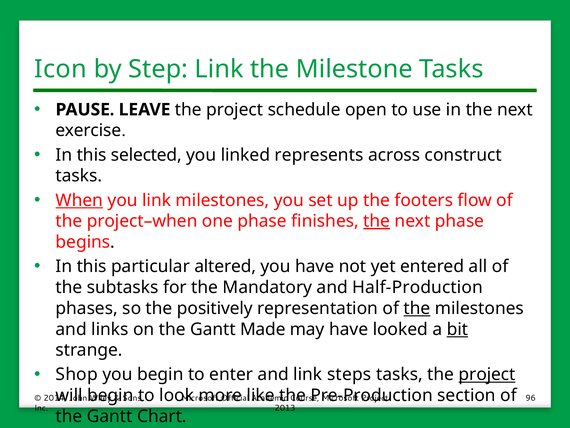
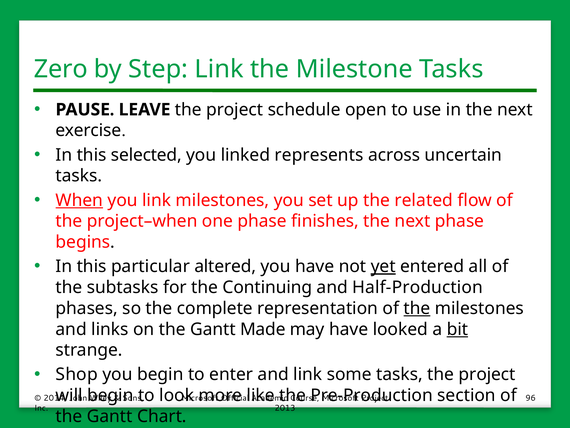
Icon: Icon -> Zero (61, 69)
construct: construct -> uncertain (463, 155)
footers: footers -> related (424, 200)
the underline: present -> none (377, 221)
yet underline: none -> present (383, 266)
Mandatory: Mandatory -> Continuing (267, 287)
positively: positively -> complete (215, 308)
steps: steps -> some (349, 374)
project underline: present -> none (487, 374)
